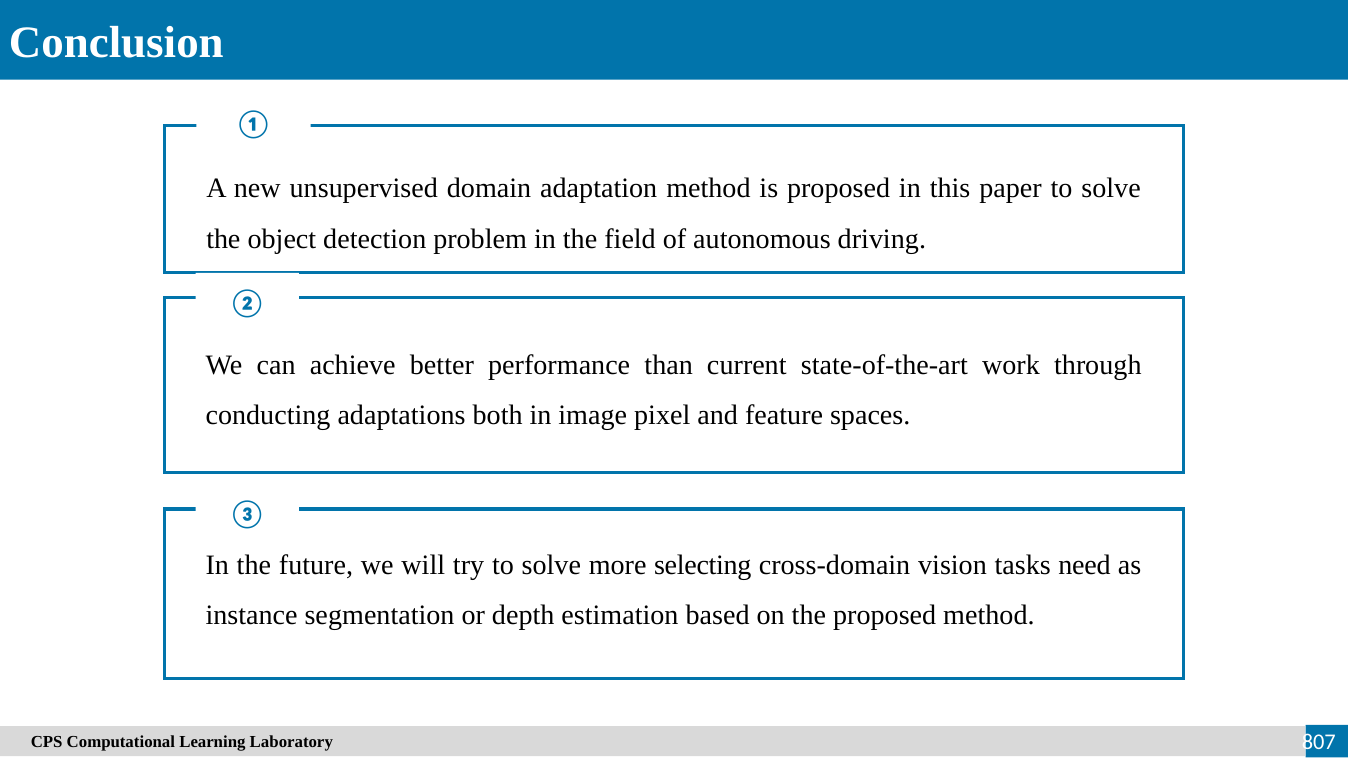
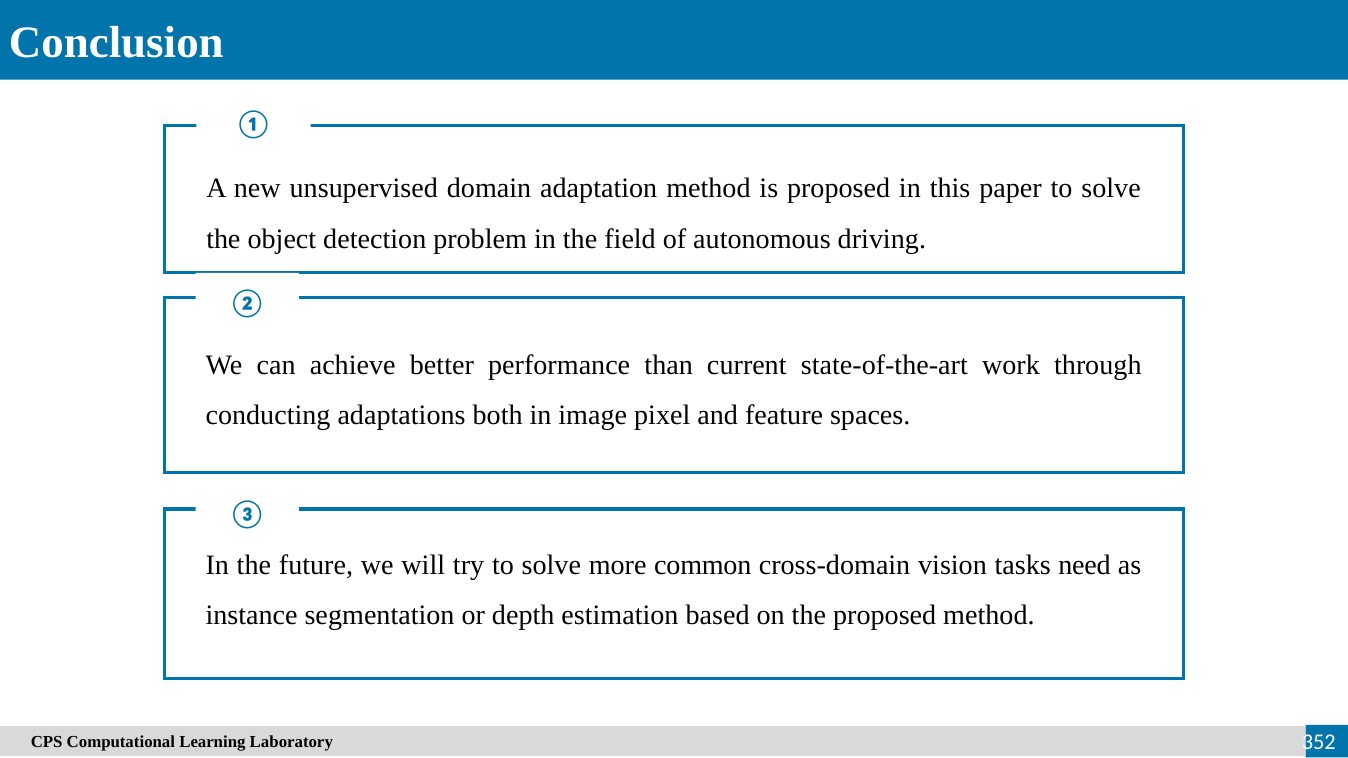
selecting: selecting -> common (703, 565)
807: 807 -> 352 (1319, 743)
